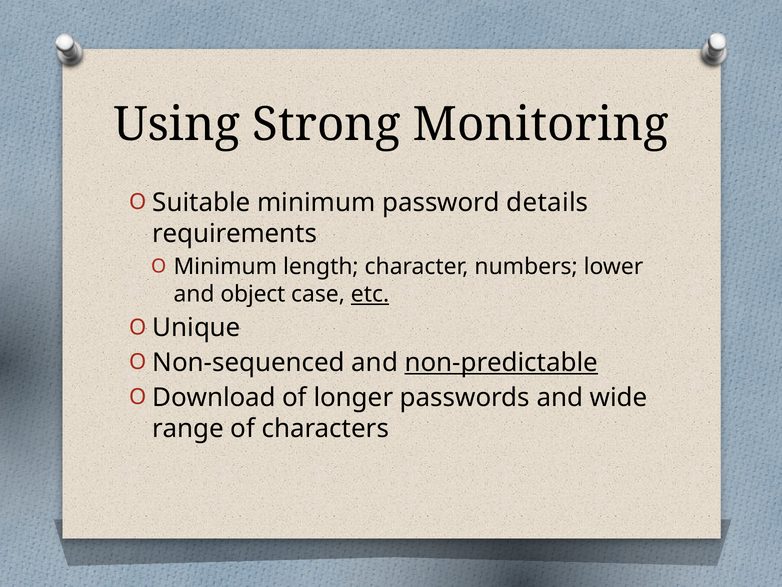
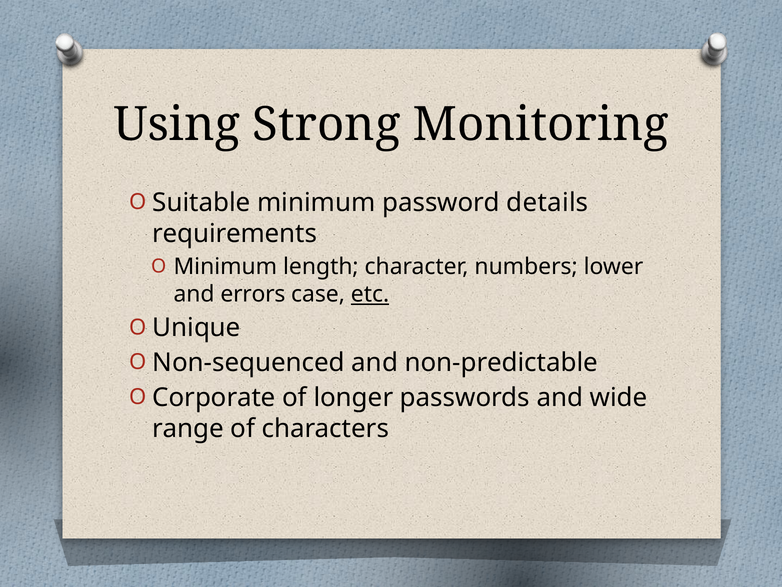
object: object -> errors (253, 294)
non-predictable underline: present -> none (501, 362)
Download: Download -> Corporate (214, 397)
